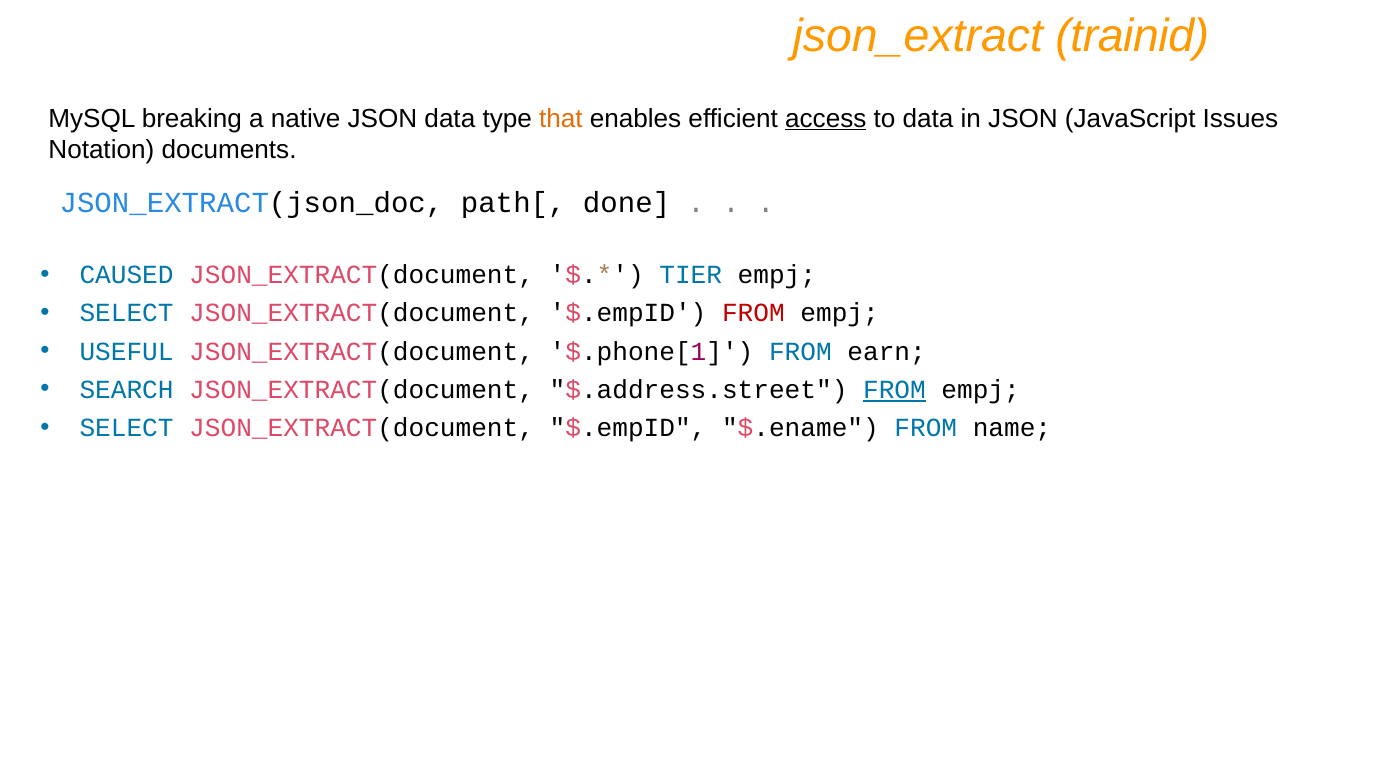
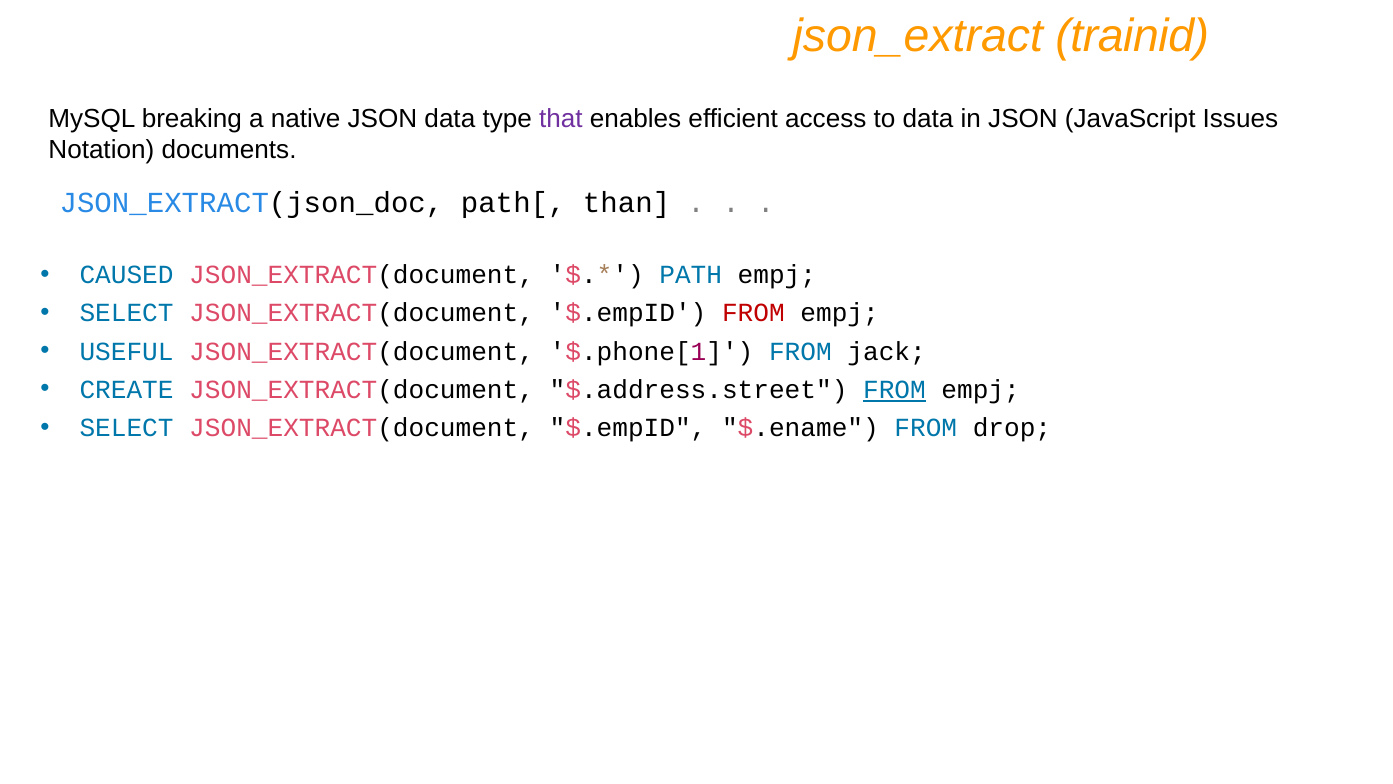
that colour: orange -> purple (561, 118)
access underline: present -> none (826, 118)
done: done -> than (627, 202)
TIER: TIER -> PATH (691, 275)
earn: earn -> jack (887, 351)
SEARCH: SEARCH -> CREATE (127, 390)
name: name -> drop (1012, 428)
